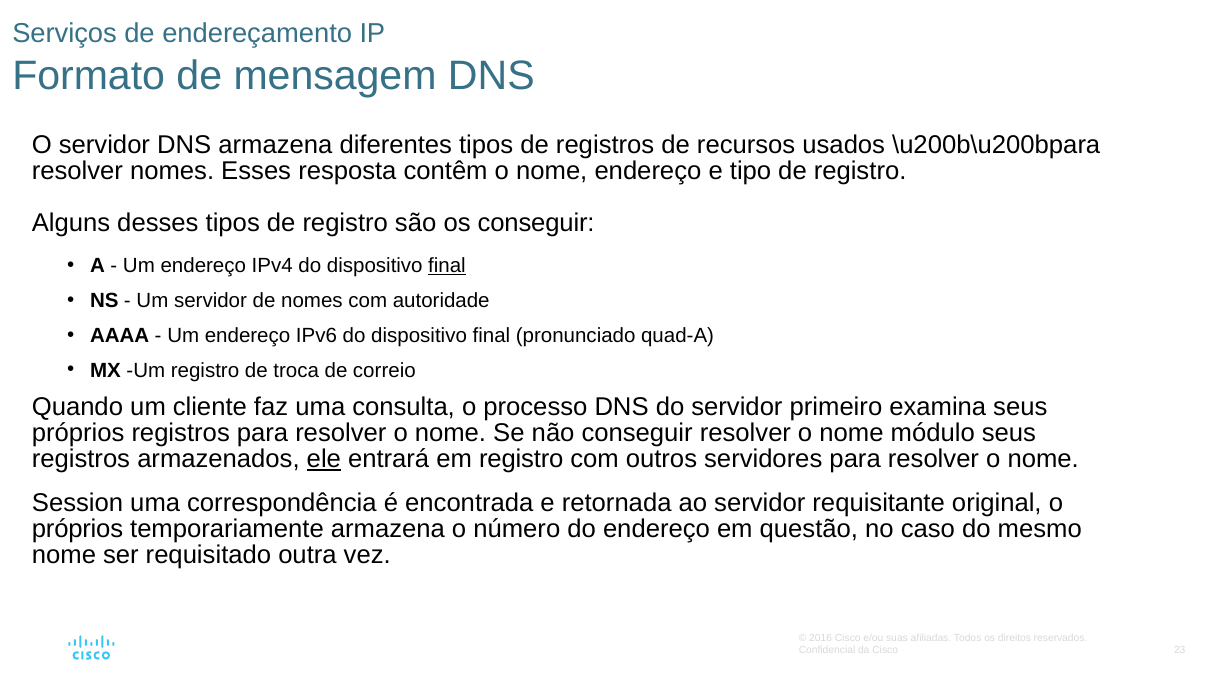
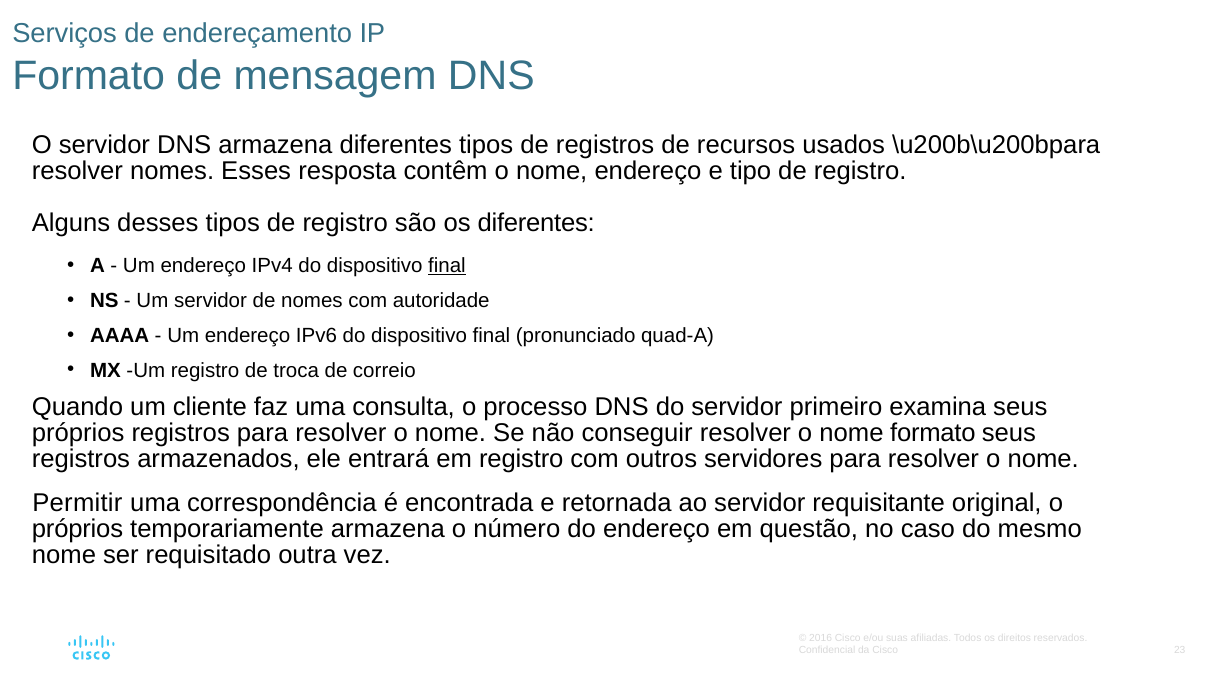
os conseguir: conseguir -> diferentes (536, 223)
nome módulo: módulo -> formato (933, 433)
ele underline: present -> none (324, 459)
Session: Session -> Permitir (77, 503)
